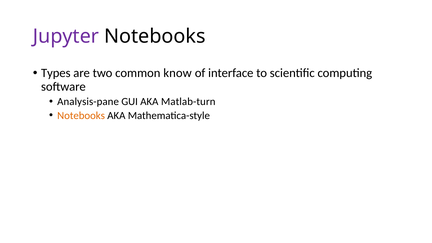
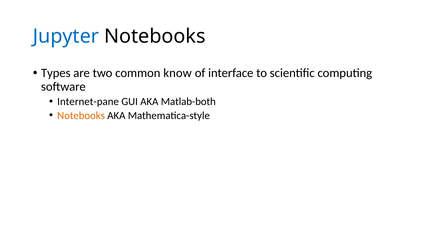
Jupyter colour: purple -> blue (66, 36)
Analysis-pane: Analysis-pane -> Internet-pane (88, 102)
Matlab-turn: Matlab-turn -> Matlab-both (188, 102)
